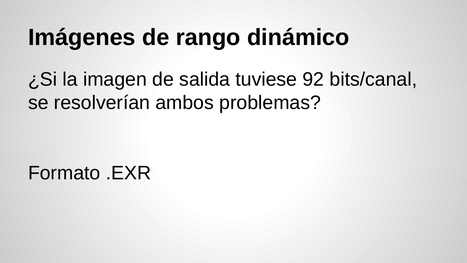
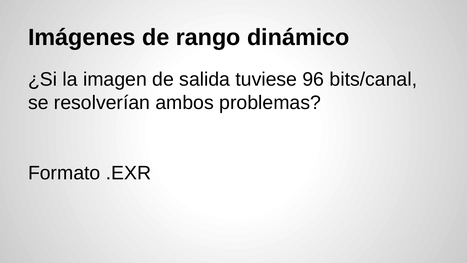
92: 92 -> 96 (313, 79)
